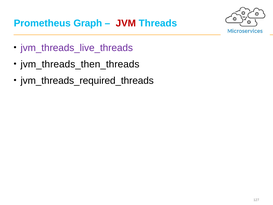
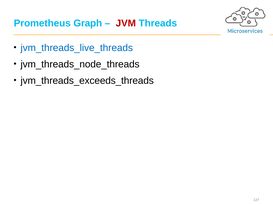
jvm_threads_live_threads colour: purple -> blue (77, 48)
jvm_threads_then_threads: jvm_threads_then_threads -> jvm_threads_node_threads (80, 64)
jvm_threads_required_threads: jvm_threads_required_threads -> jvm_threads_exceeds_threads (87, 81)
